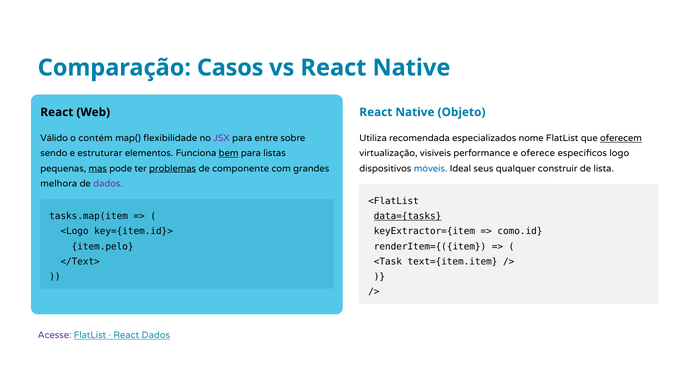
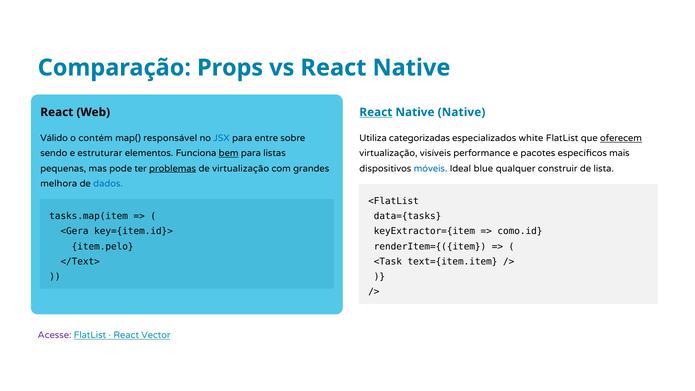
Casos: Casos -> Props (230, 68)
React underline: none -> present (376, 112)
Native Objeto: Objeto -> Native (461, 112)
flexibilidade: flexibilidade -> responsável (170, 138)
JSX colour: purple -> blue (222, 138)
recomendada: recomendada -> categorizadas (420, 138)
nome: nome -> white (531, 138)
oferece: oferece -> pacotes (538, 153)
logo: logo -> mais (619, 153)
mas underline: present -> none (98, 168)
de componente: componente -> virtualização (241, 168)
seus: seus -> blue (483, 168)
dados colour: purple -> blue (108, 183)
data={tasks underline: present -> none (408, 216)
<Logo: <Logo -> <Gera (75, 231)
React Dados: Dados -> Vector (156, 335)
